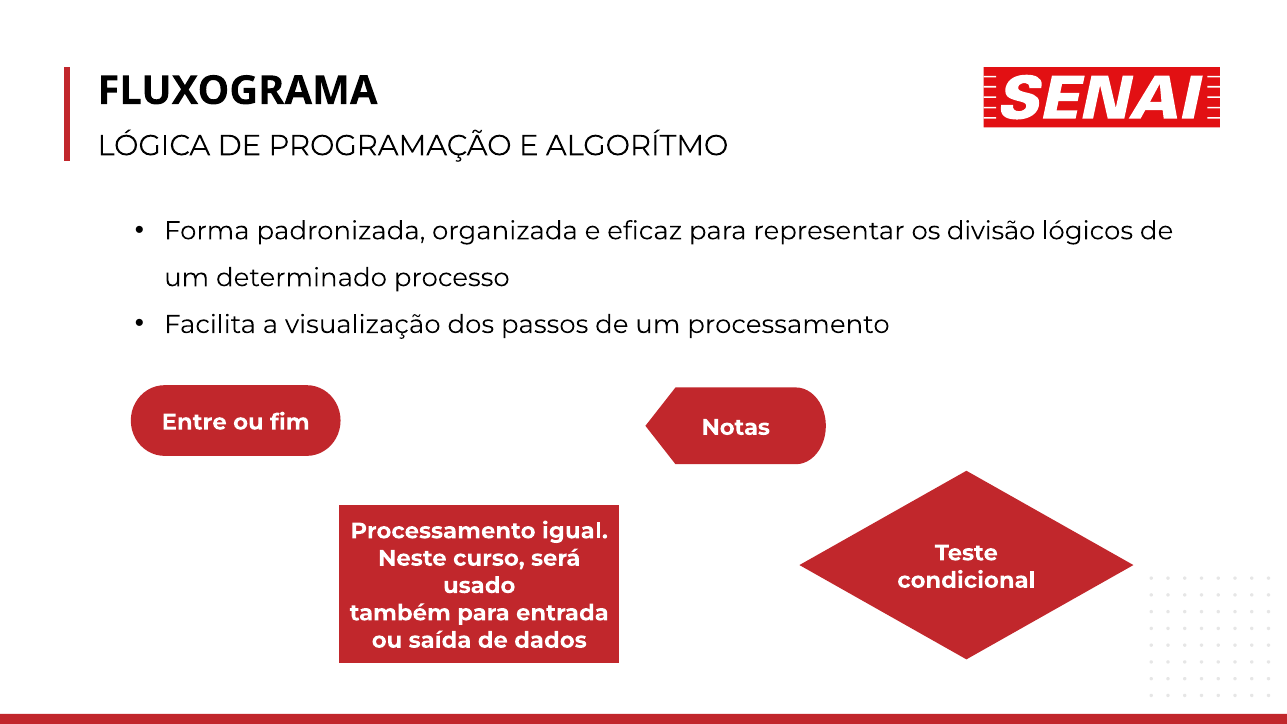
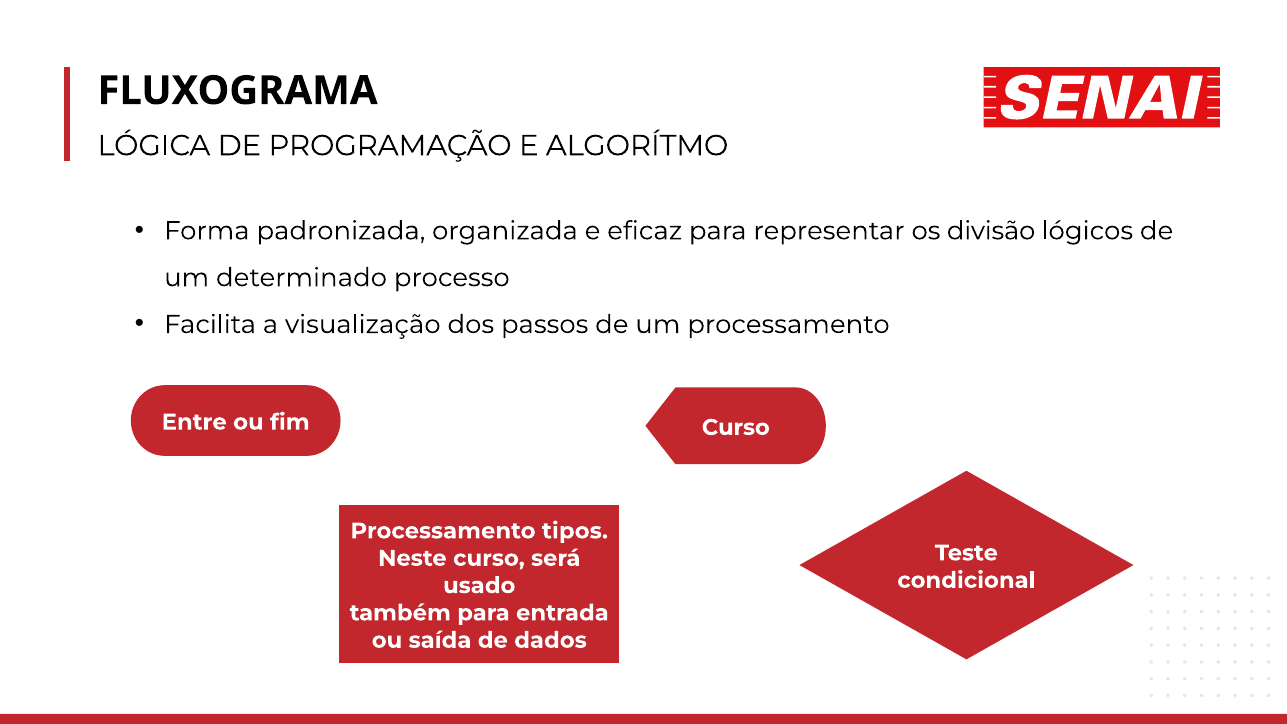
fim Notas: Notas -> Curso (736, 427)
igual: igual -> tipos (575, 531)
